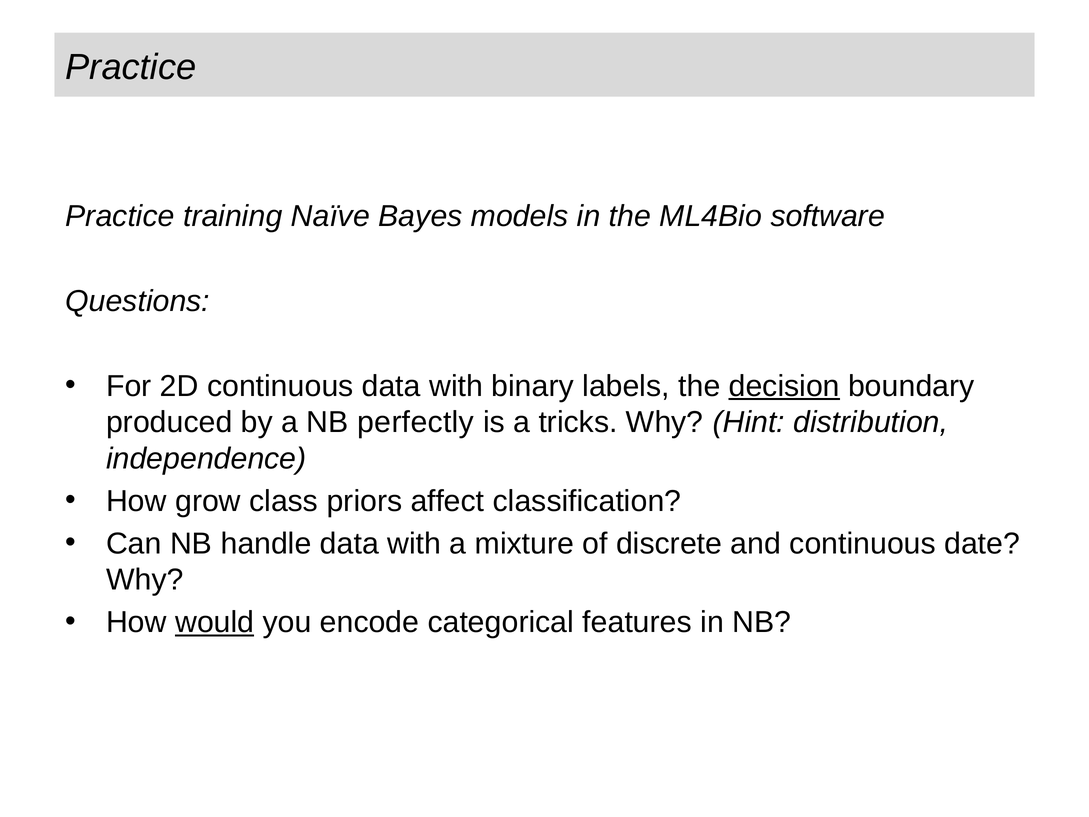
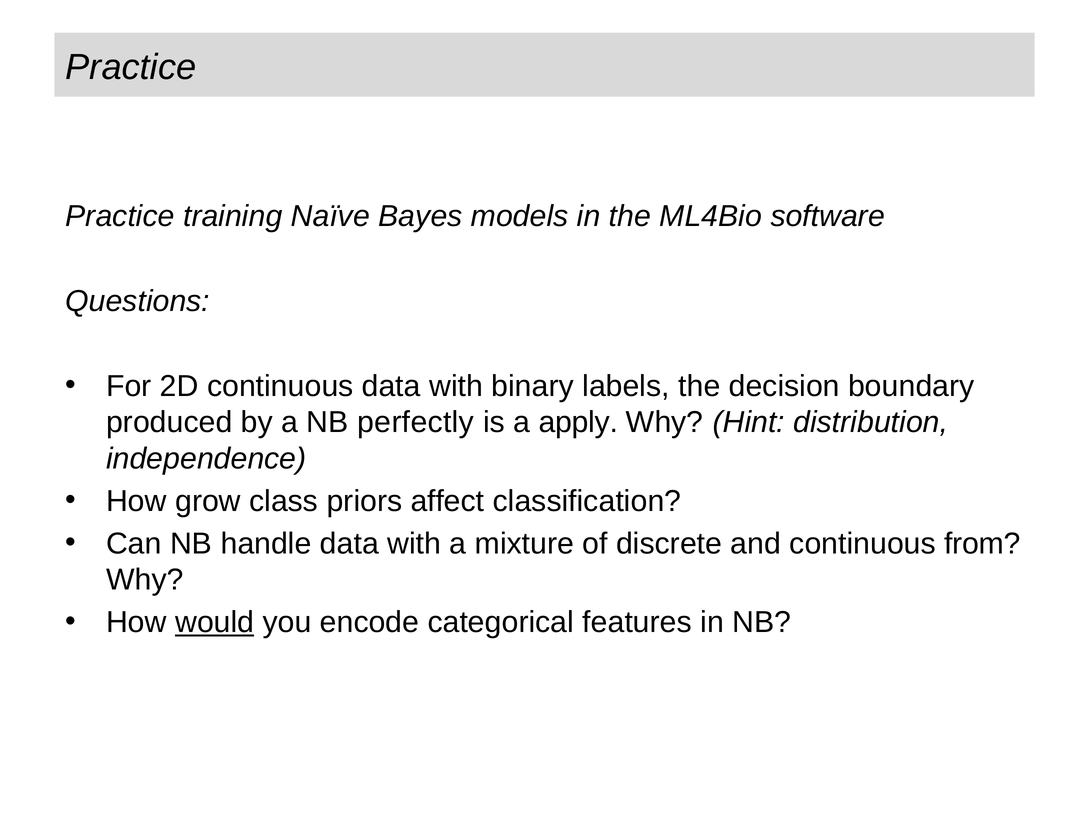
decision underline: present -> none (784, 386)
tricks: tricks -> apply (578, 422)
date: date -> from (982, 543)
